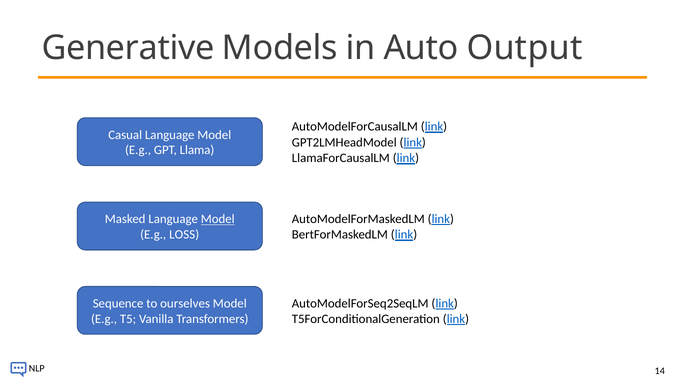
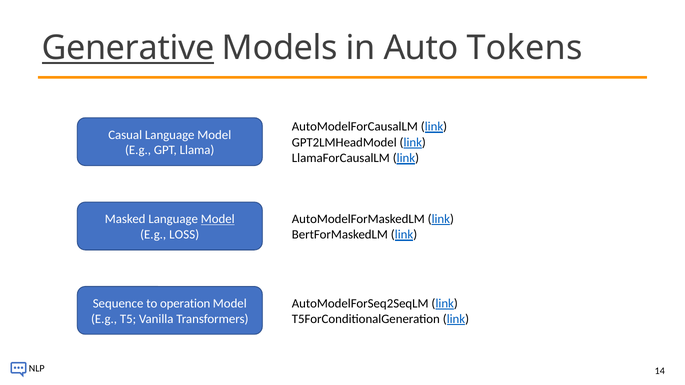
Generative underline: none -> present (128, 48)
Output: Output -> Tokens (525, 48)
ourselves: ourselves -> operation (185, 304)
